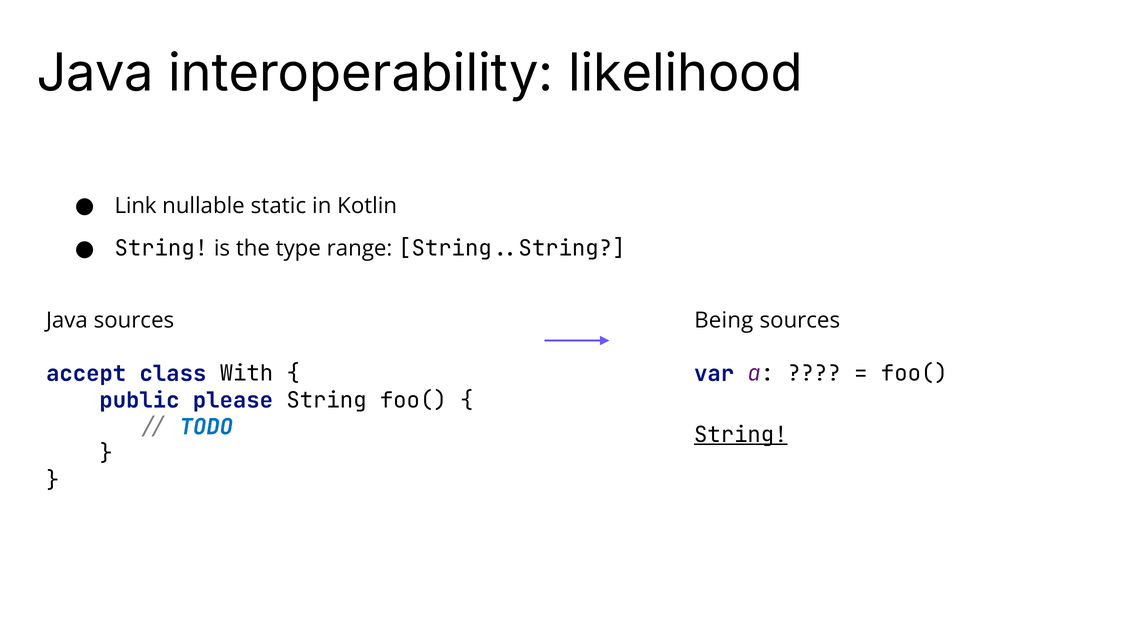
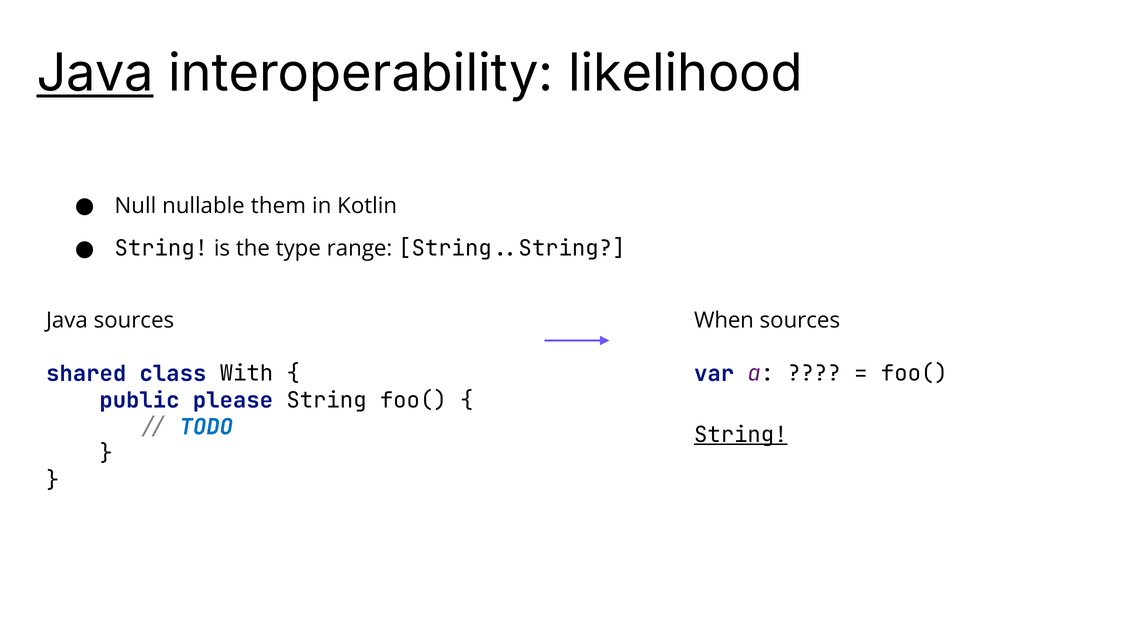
Java underline: none -> present (95, 73)
Link: Link -> Null (135, 206)
static: static -> them (278, 206)
Being: Being -> When (724, 320)
accept: accept -> shared (86, 374)
